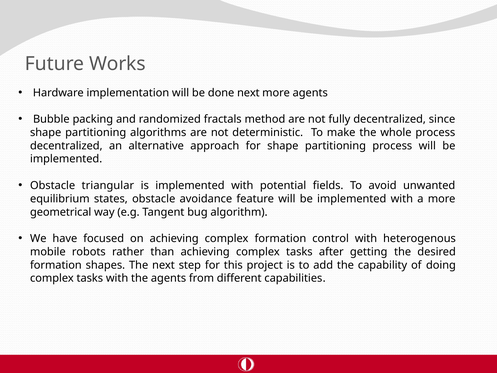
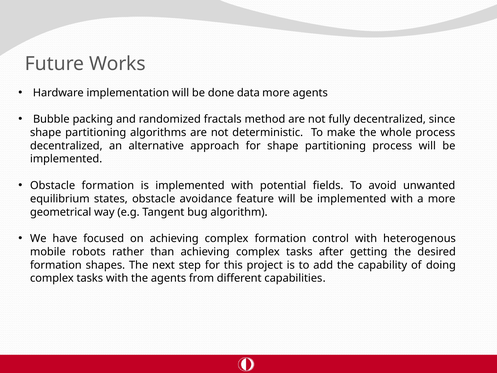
done next: next -> data (248, 93)
Obstacle triangular: triangular -> formation (108, 185)
